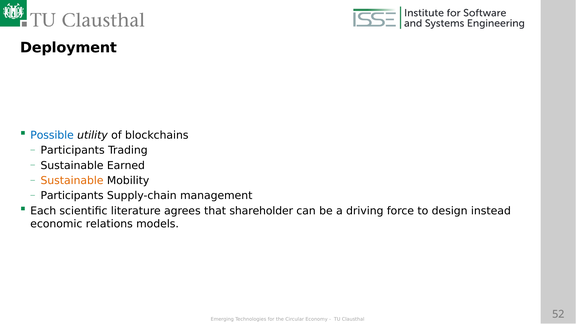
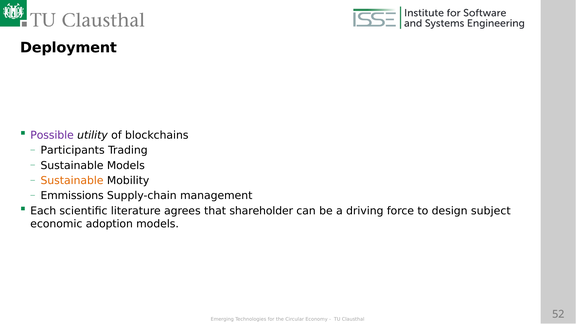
Possible colour: blue -> purple (52, 135)
Sustainable Earned: Earned -> Models (126, 166)
Participants: Participants -> Emmissions (72, 196)
instead: instead -> subject (491, 211)
relations: relations -> adoption (109, 224)
